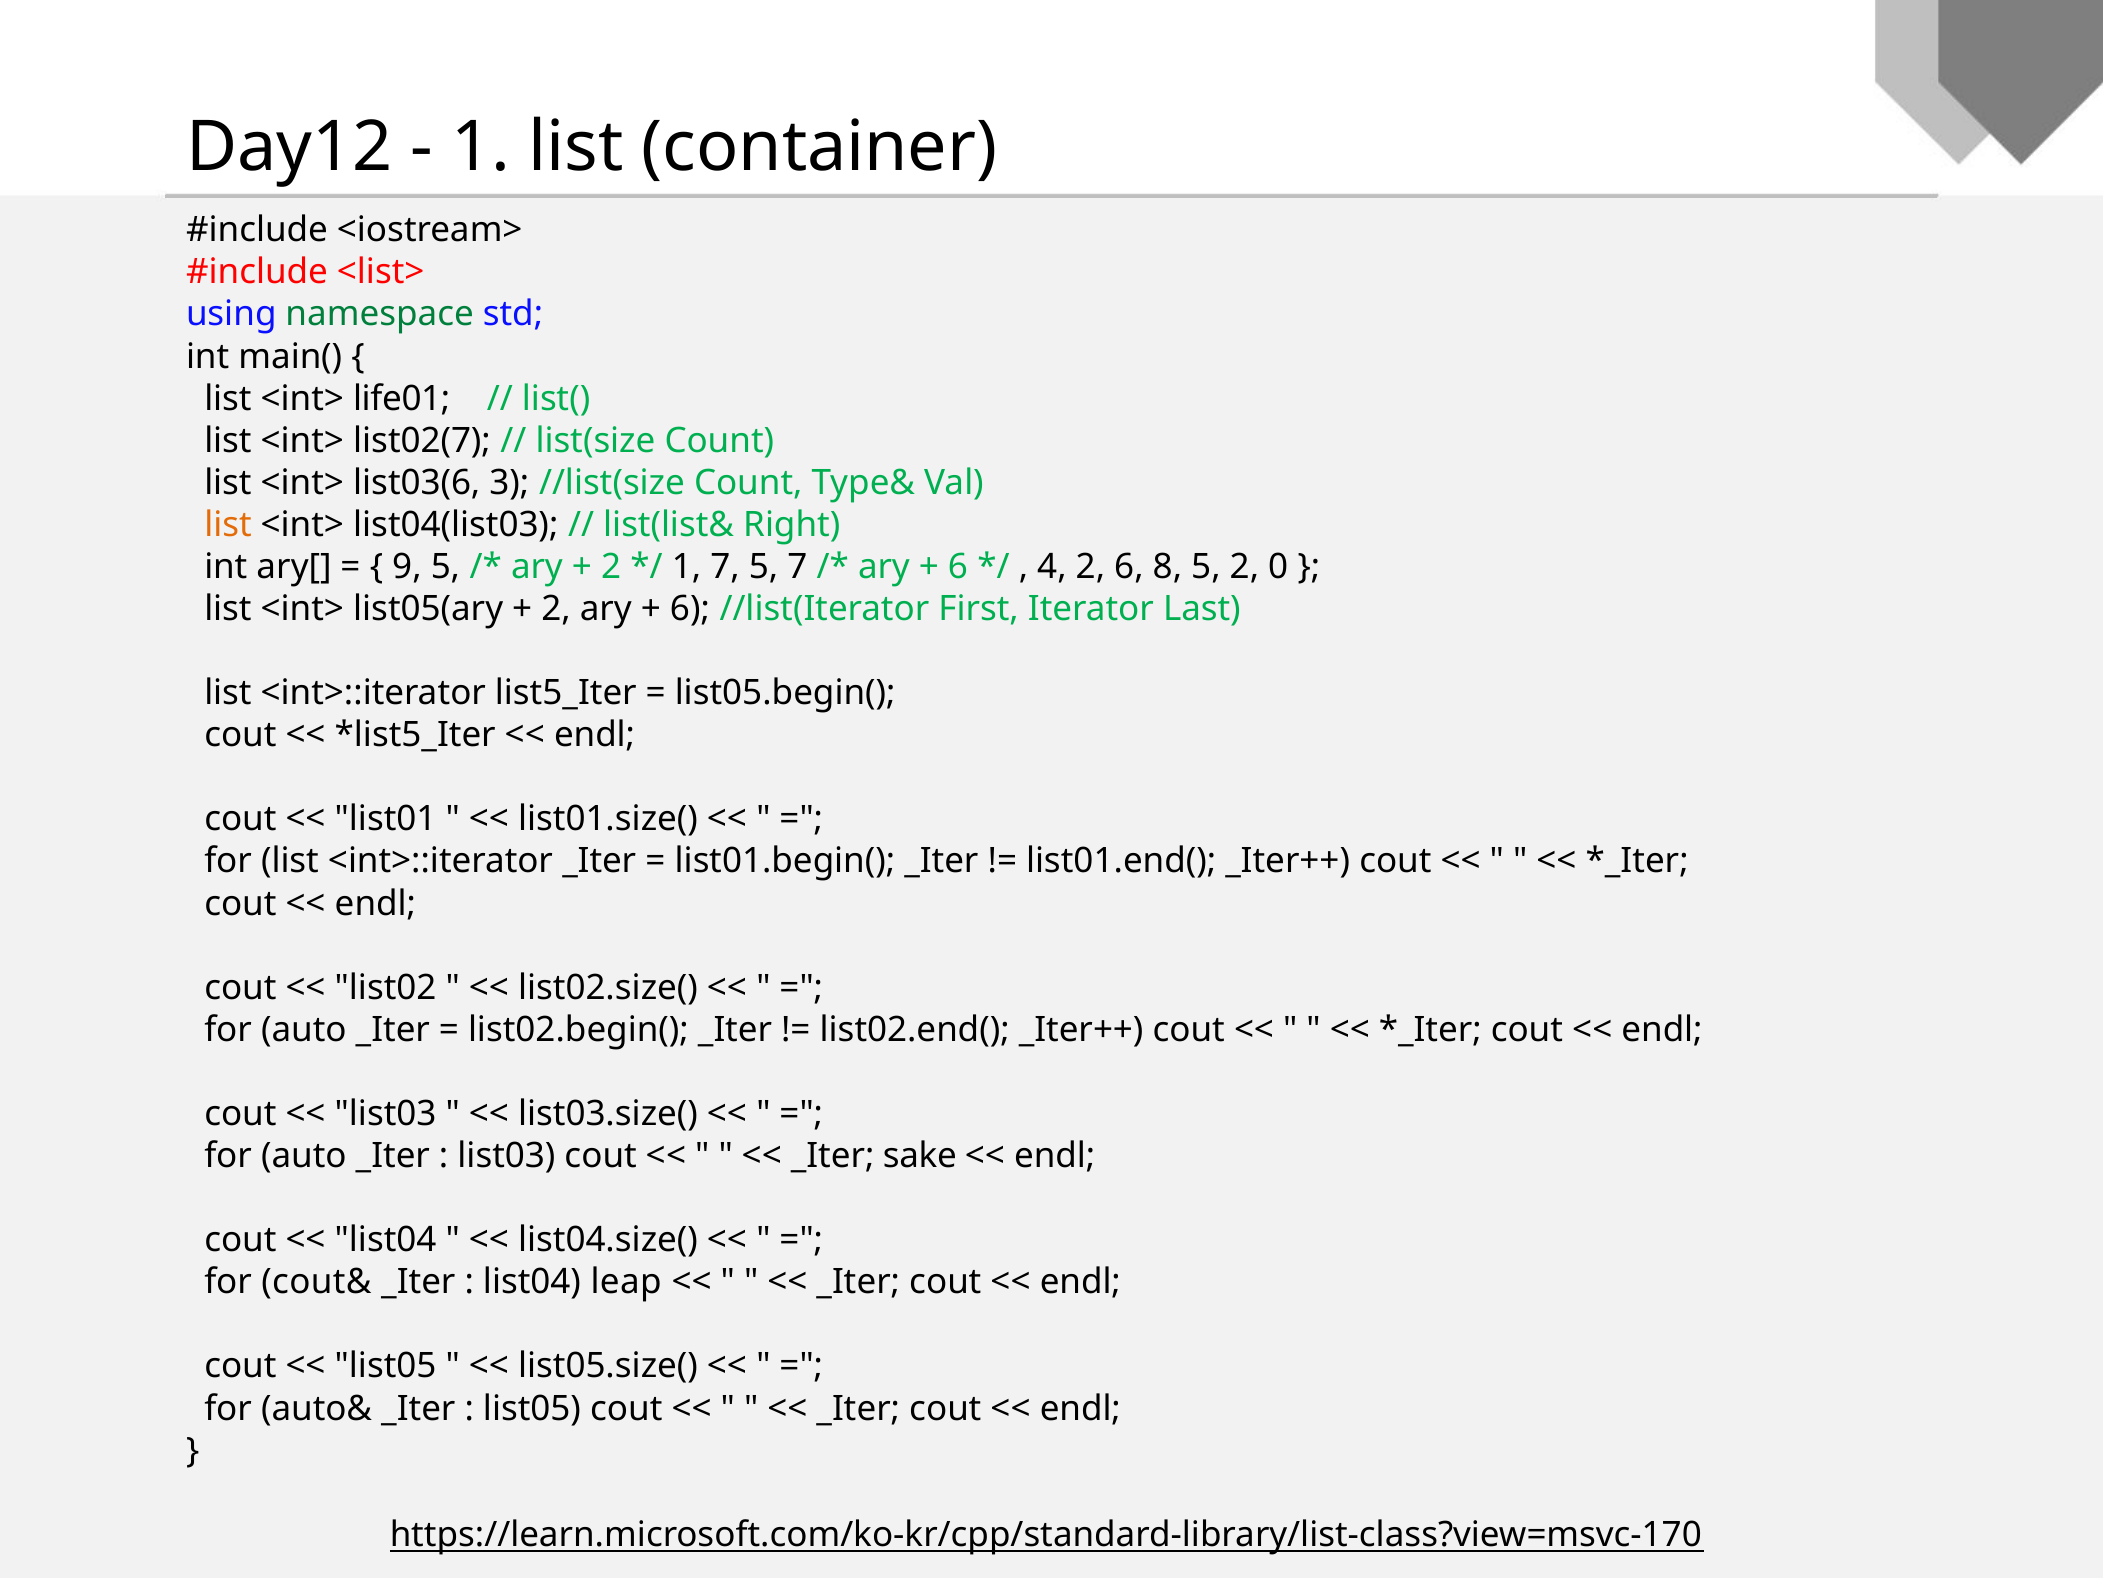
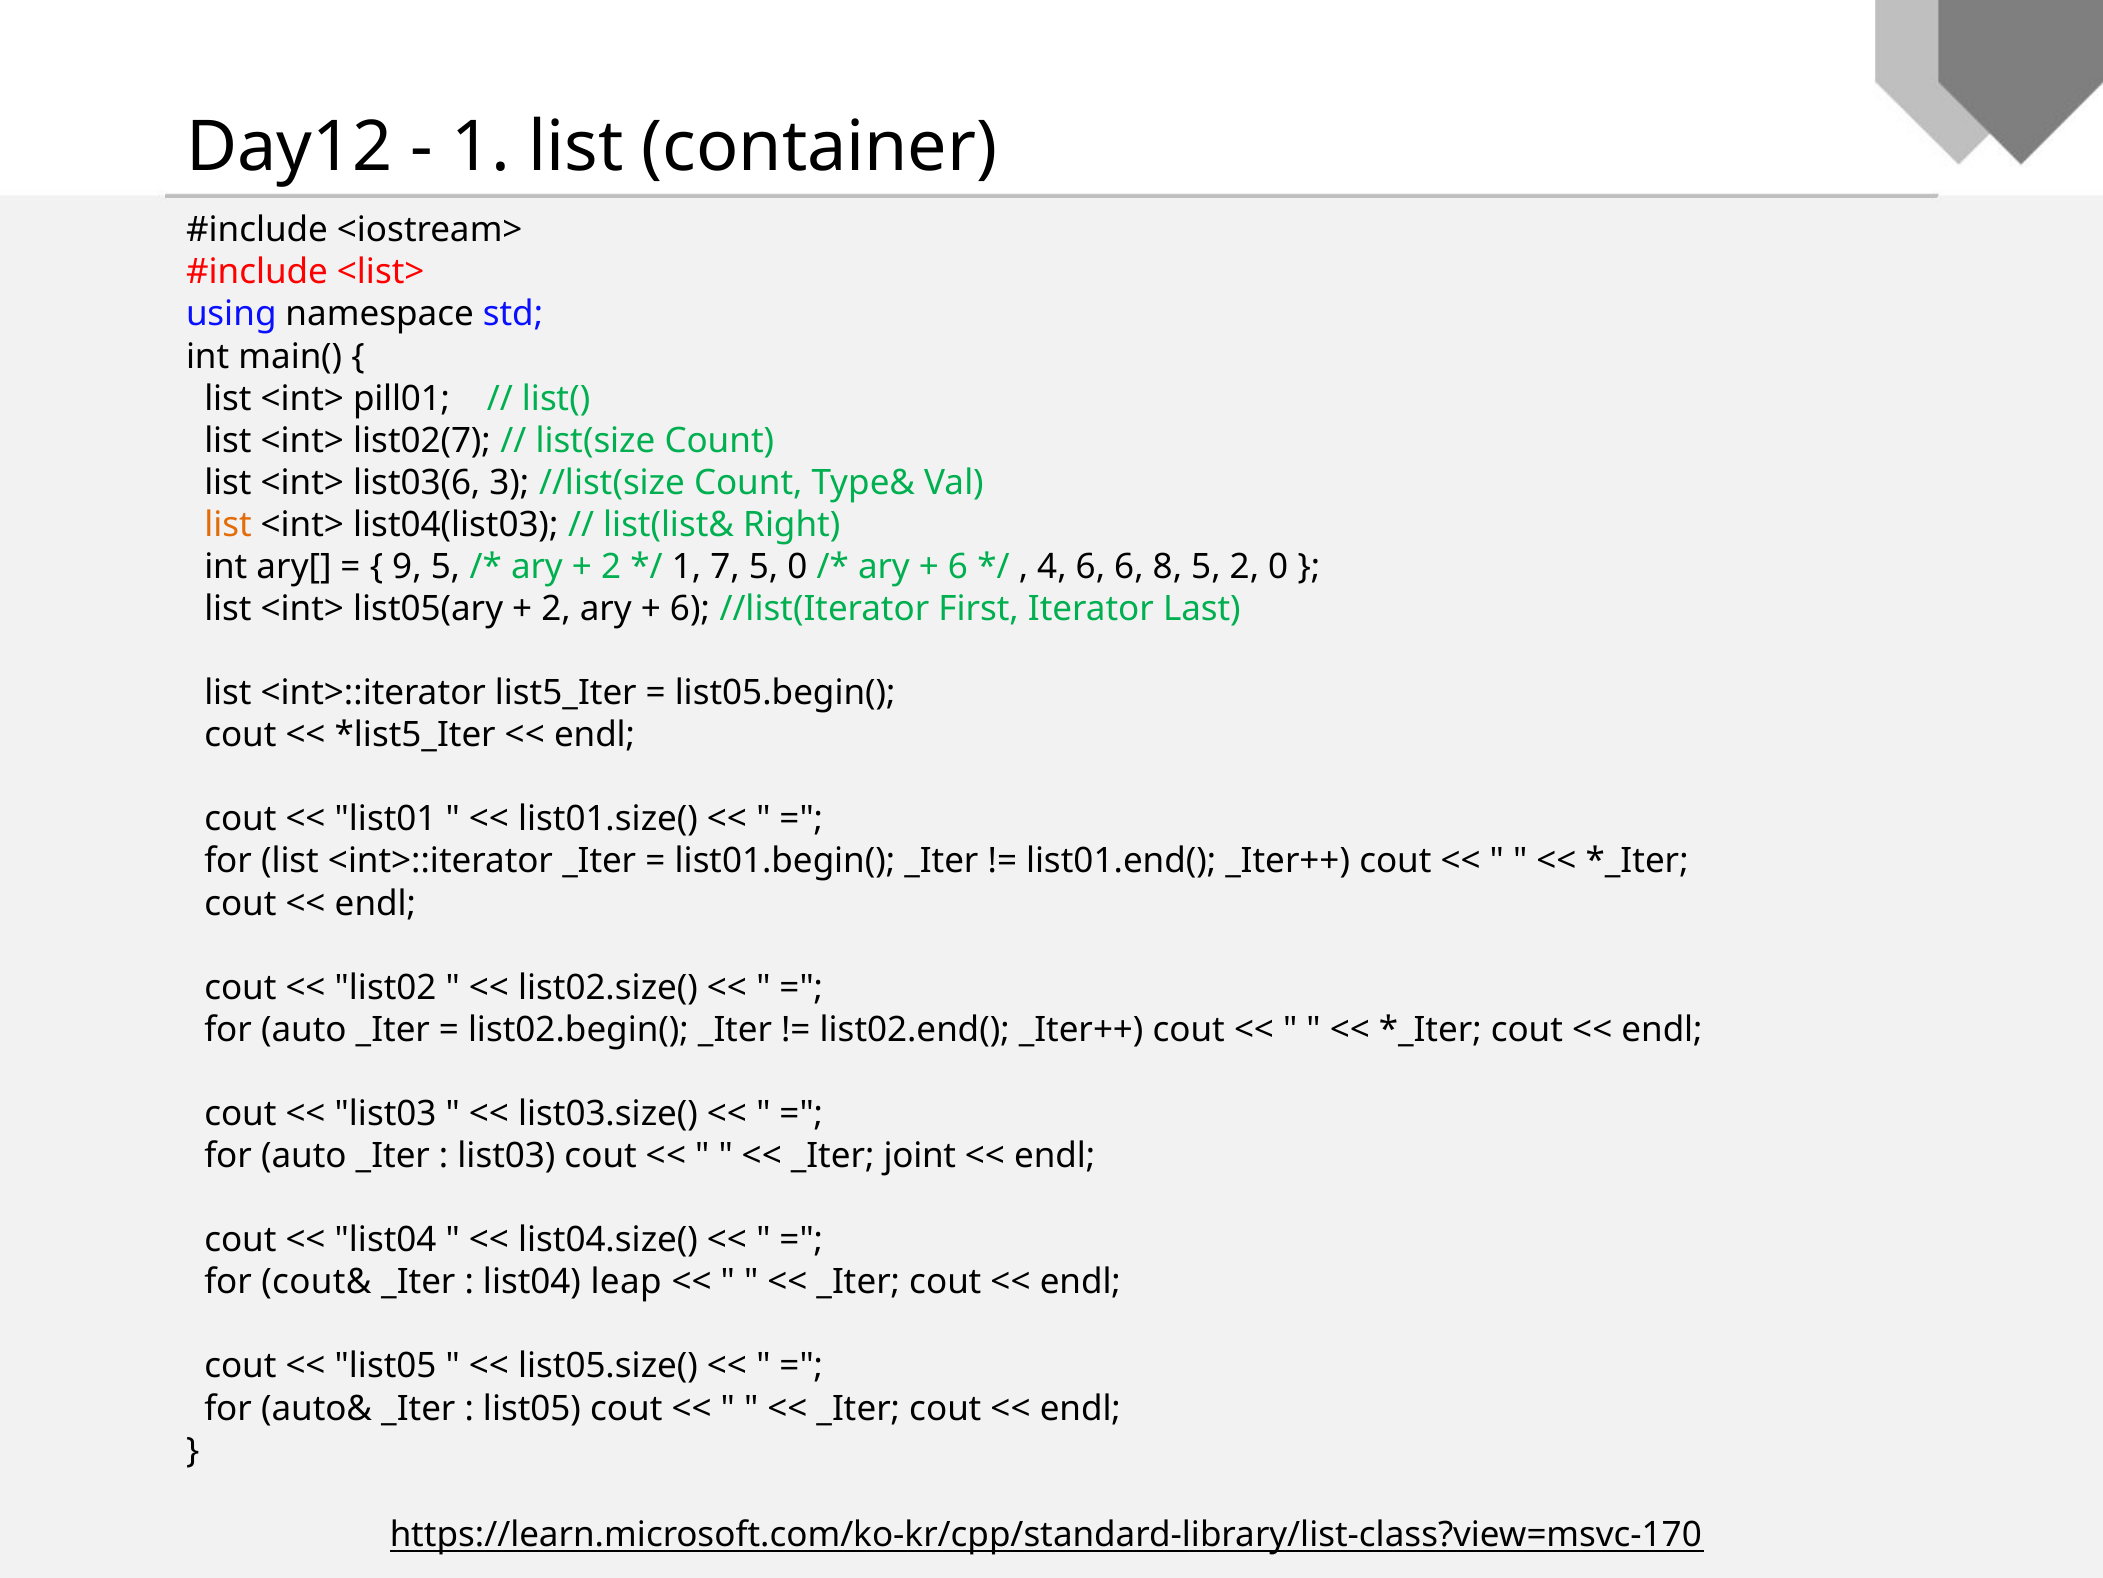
namespace colour: green -> black (380, 314)
life01: life01 -> pill01 (402, 398)
5 7: 7 -> 0 (797, 567)
4 2: 2 -> 6 (1090, 567)
sake: sake -> joint (920, 1155)
